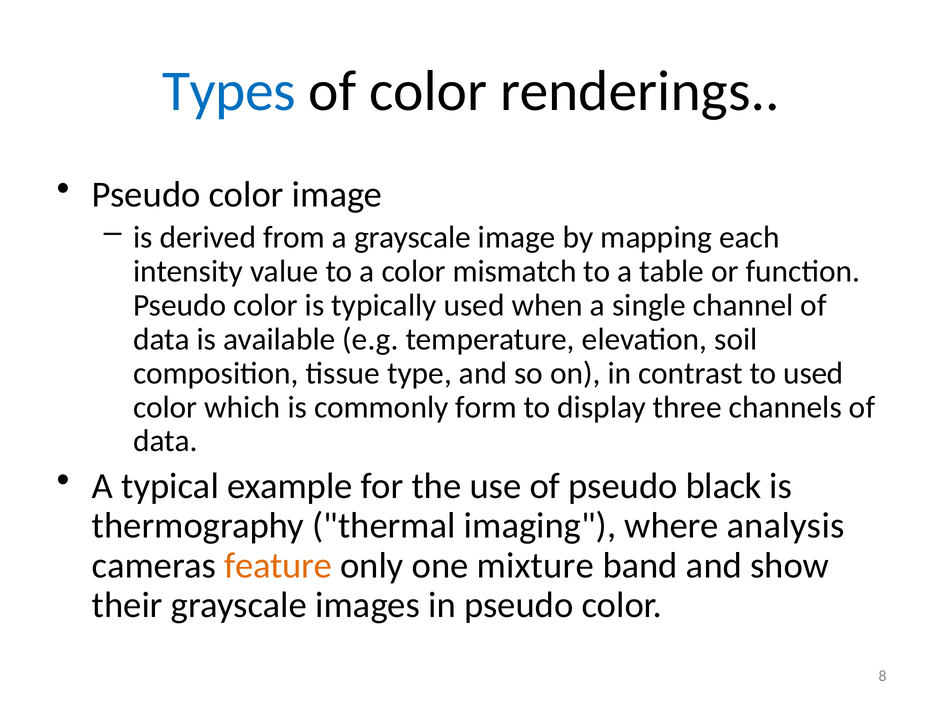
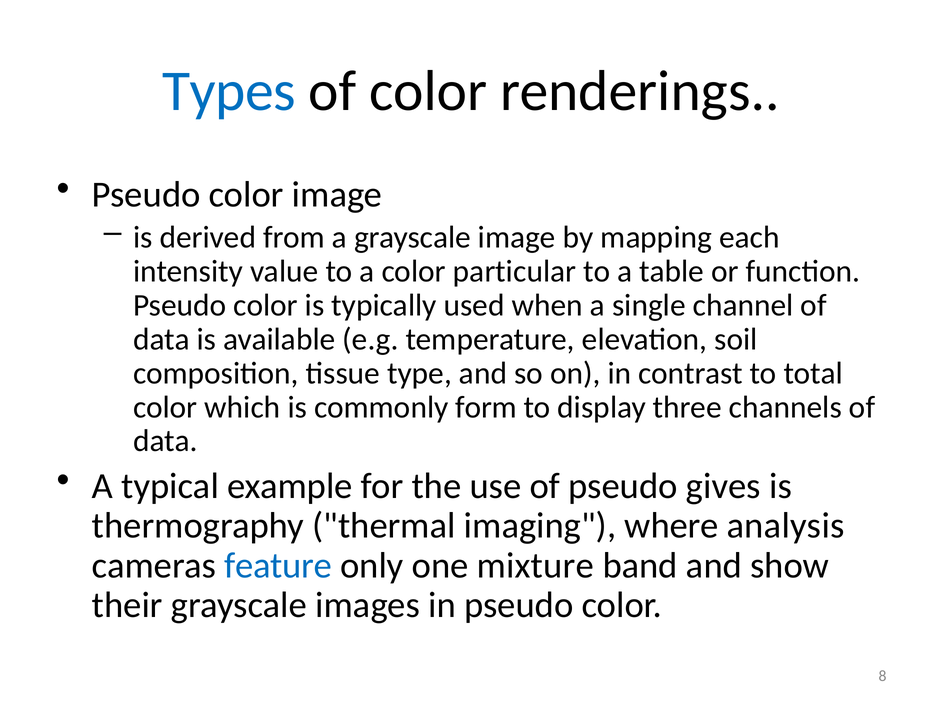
mismatch: mismatch -> particular (515, 271)
to used: used -> total (813, 373)
black: black -> gives (723, 486)
feature colour: orange -> blue (278, 565)
